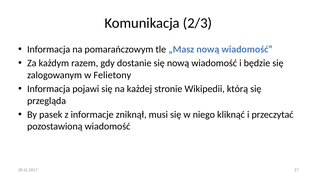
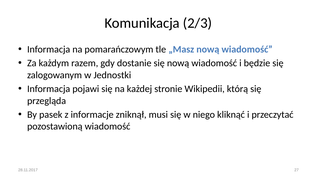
Felietony: Felietony -> Jednostki (112, 75)
